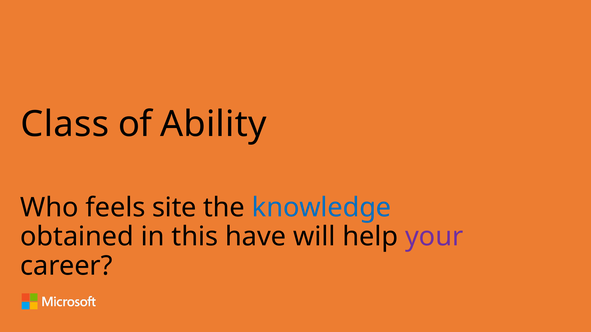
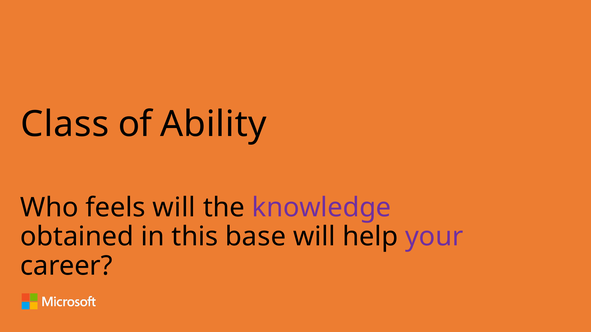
feels site: site -> will (174, 208)
knowledge colour: blue -> purple (322, 208)
have: have -> base (256, 237)
